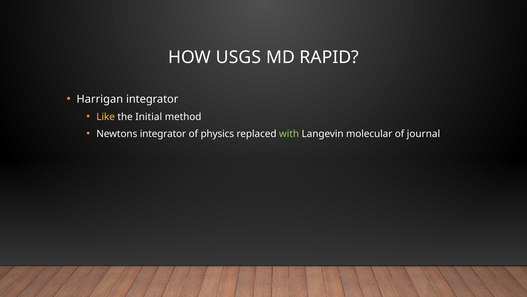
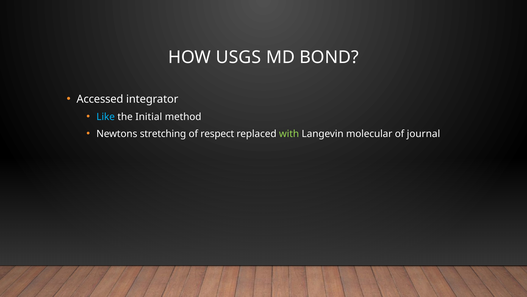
RAPID: RAPID -> BOND (329, 57)
Harrigan: Harrigan -> Accessed (100, 99)
Like colour: yellow -> light blue (106, 117)
Newtons integrator: integrator -> stretching (163, 134)
physics: physics -> respect (217, 134)
